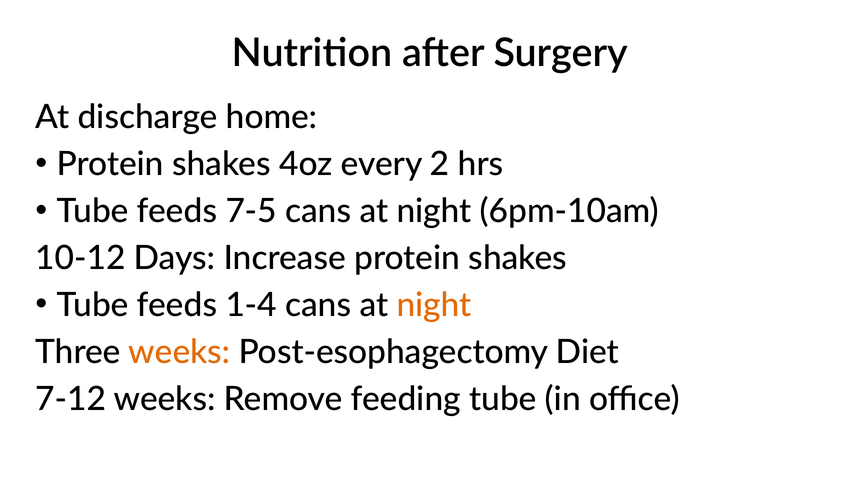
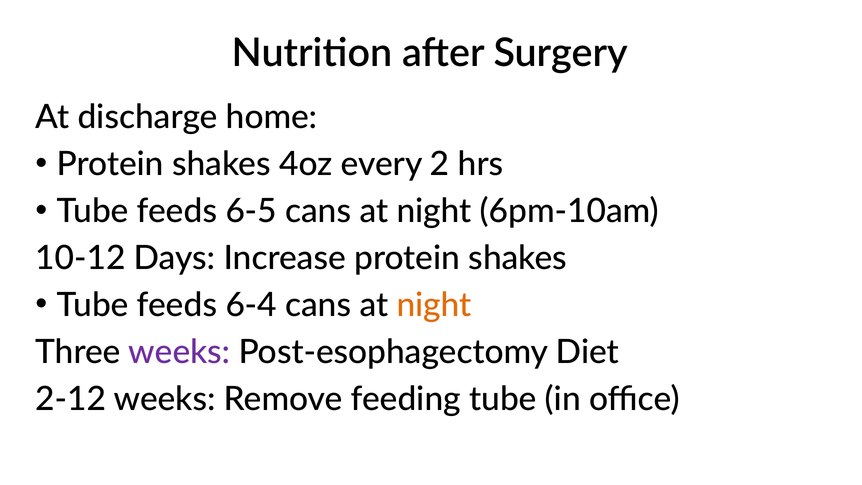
7-5: 7-5 -> 6-5 (251, 211)
1-4: 1-4 -> 6-4 (251, 305)
weeks colour: orange -> purple (179, 352)
7-12: 7-12 -> 2-12 (71, 399)
